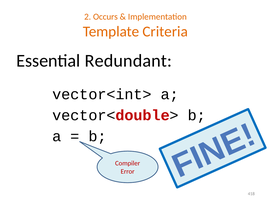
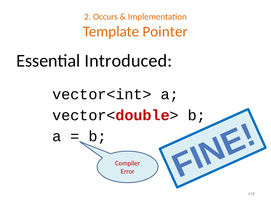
Criteria: Criteria -> Pointer (165, 32)
Redundant: Redundant -> Introduced (128, 61)
